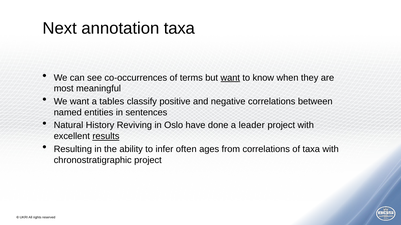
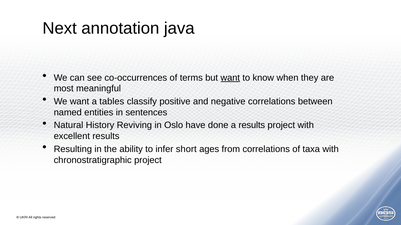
annotation taxa: taxa -> java (179, 29)
a leader: leader -> results (252, 126)
results underline: present -> none (106, 137)
often: often -> short (186, 149)
